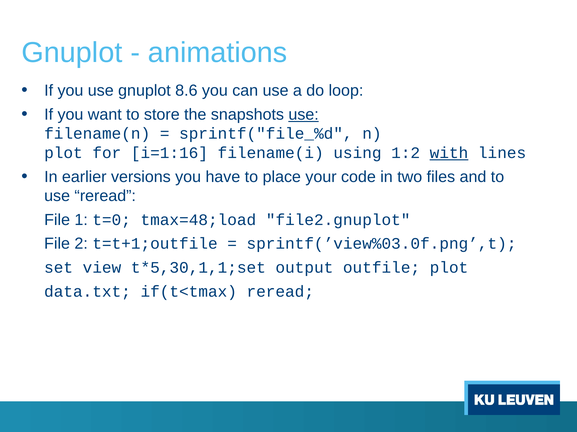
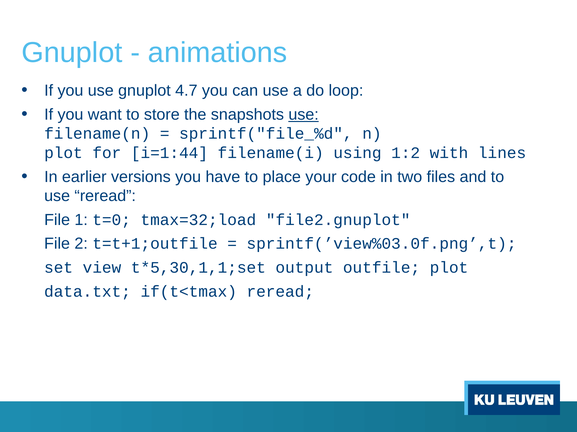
8.6: 8.6 -> 4.7 (186, 91)
i=1:16: i=1:16 -> i=1:44 (169, 153)
with underline: present -> none (449, 153)
tmax=48;load: tmax=48;load -> tmax=32;load (198, 220)
